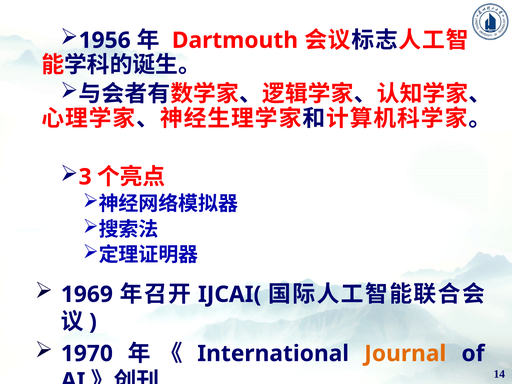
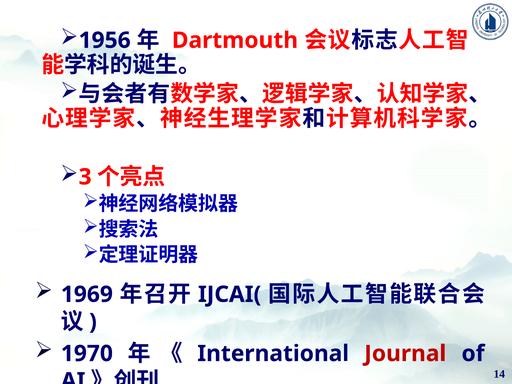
Journal colour: orange -> red (405, 354)
